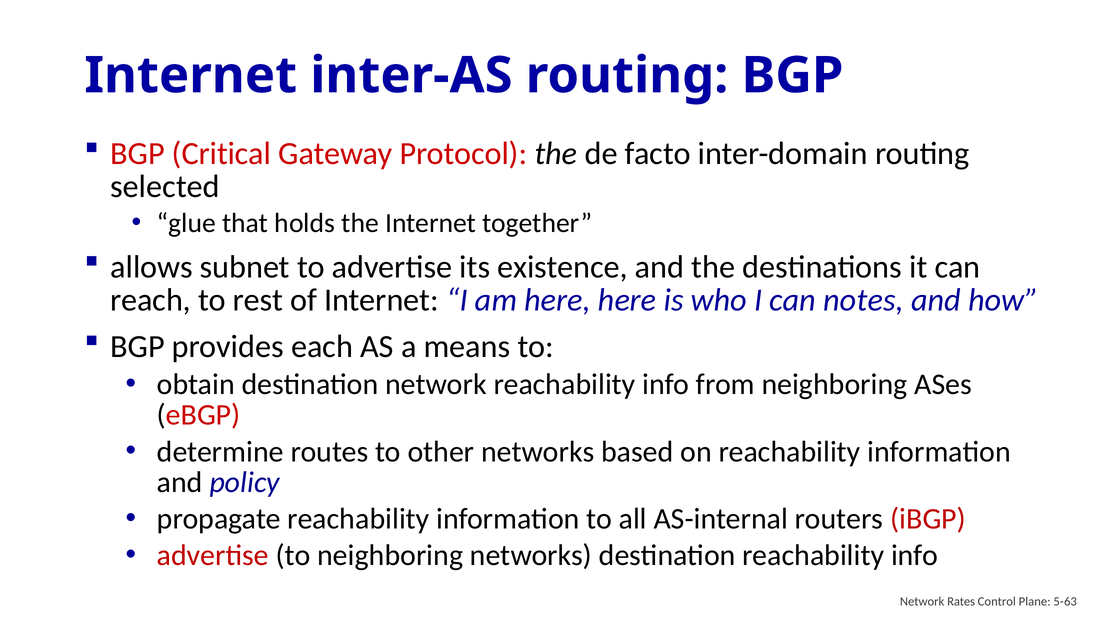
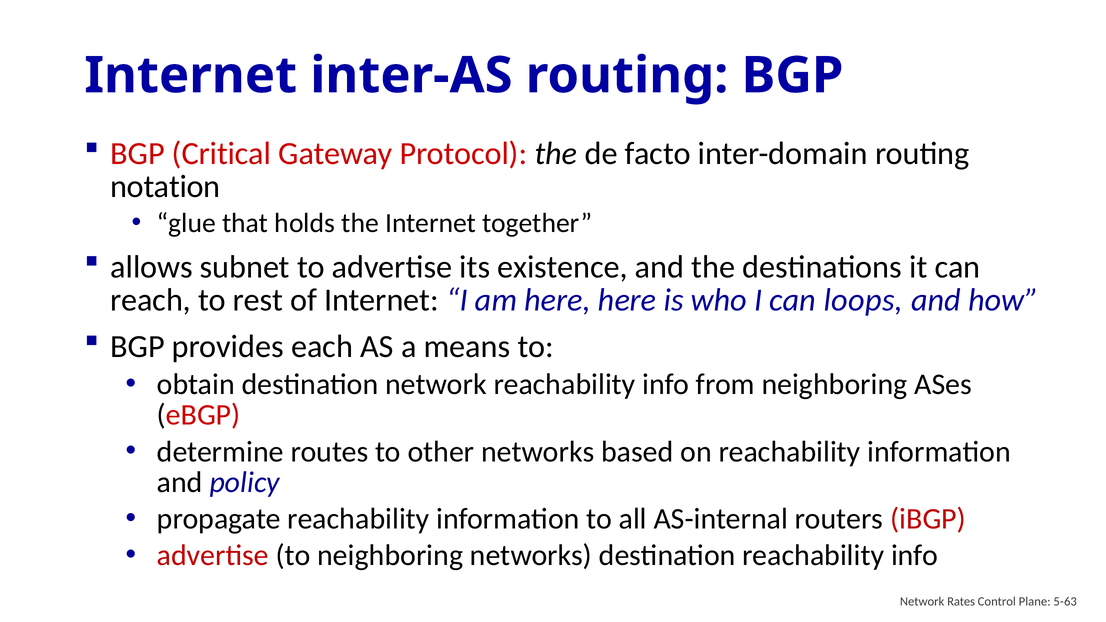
selected: selected -> notation (165, 187)
notes: notes -> loops (863, 300)
